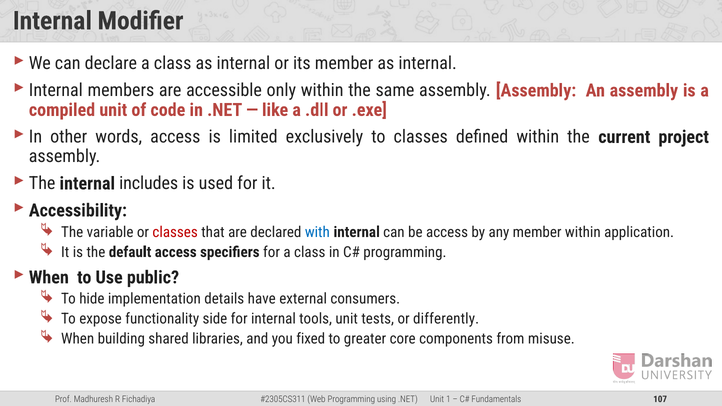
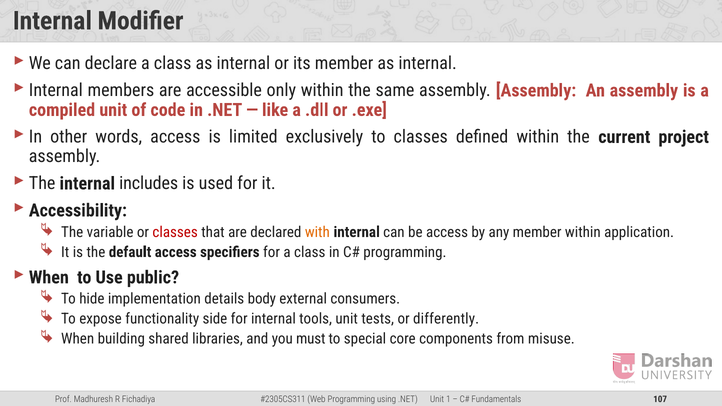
with colour: blue -> orange (317, 232)
have: have -> body (262, 299)
fixed: fixed -> must (311, 339)
greater: greater -> special (365, 339)
